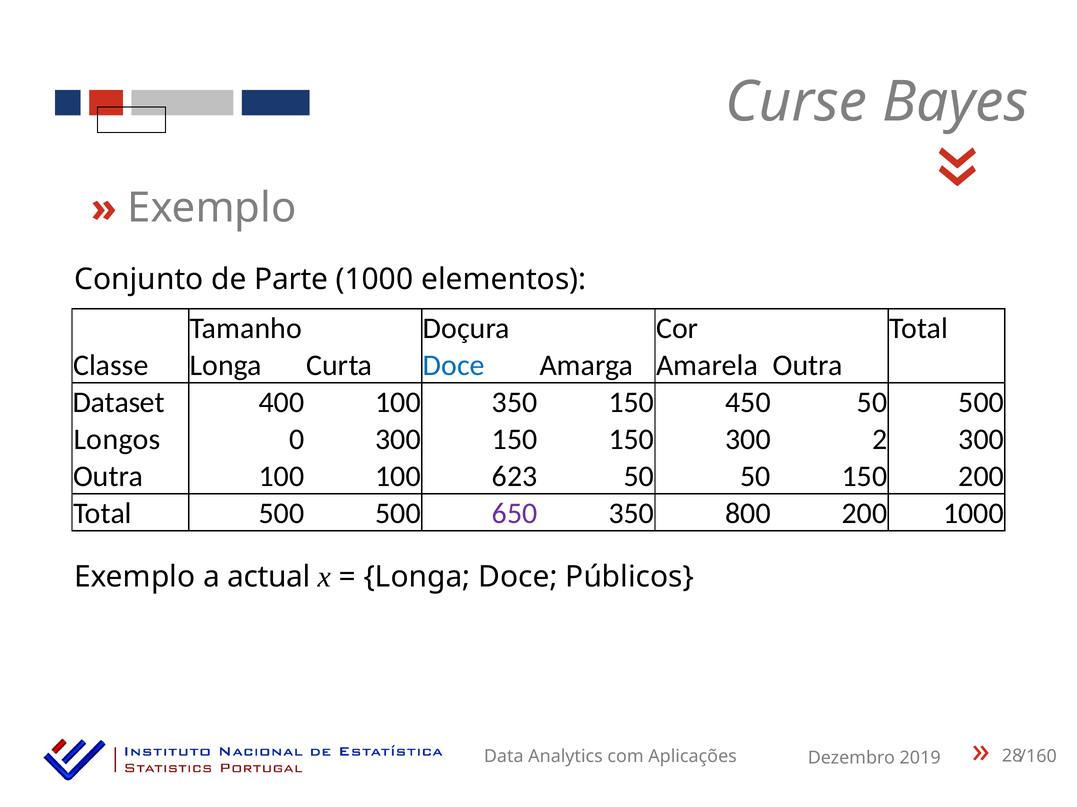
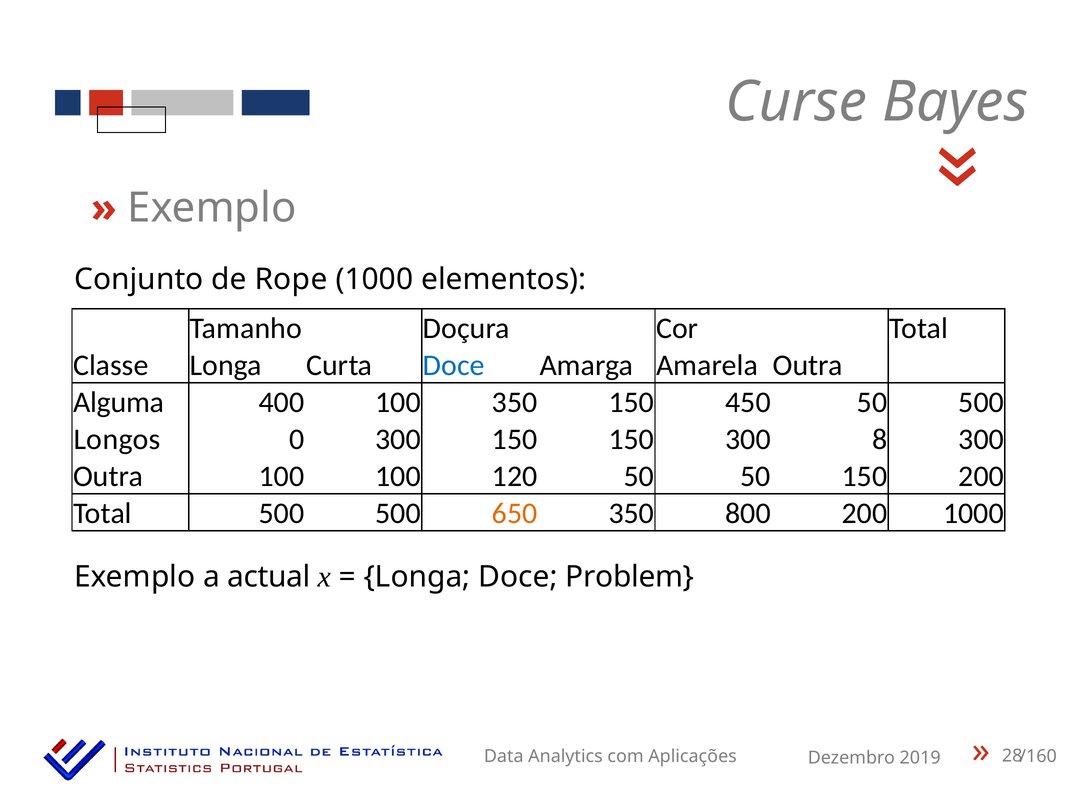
Parte: Parte -> Rope (291, 280)
Dataset: Dataset -> Alguma (119, 403)
2: 2 -> 8 (880, 440)
623: 623 -> 120 (515, 477)
650 colour: purple -> orange (515, 514)
Públicos: Públicos -> Problem (630, 577)
